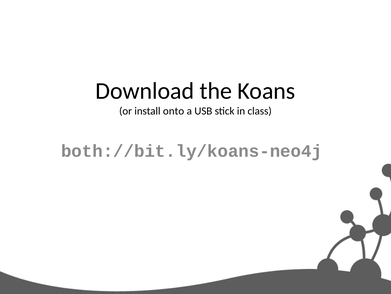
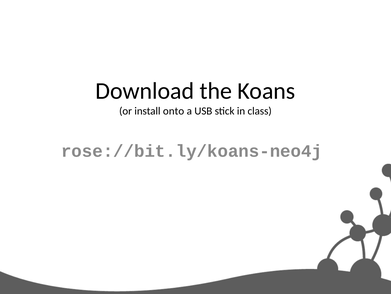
both://bit.ly/koans-neo4j: both://bit.ly/koans-neo4j -> rose://bit.ly/koans-neo4j (191, 151)
